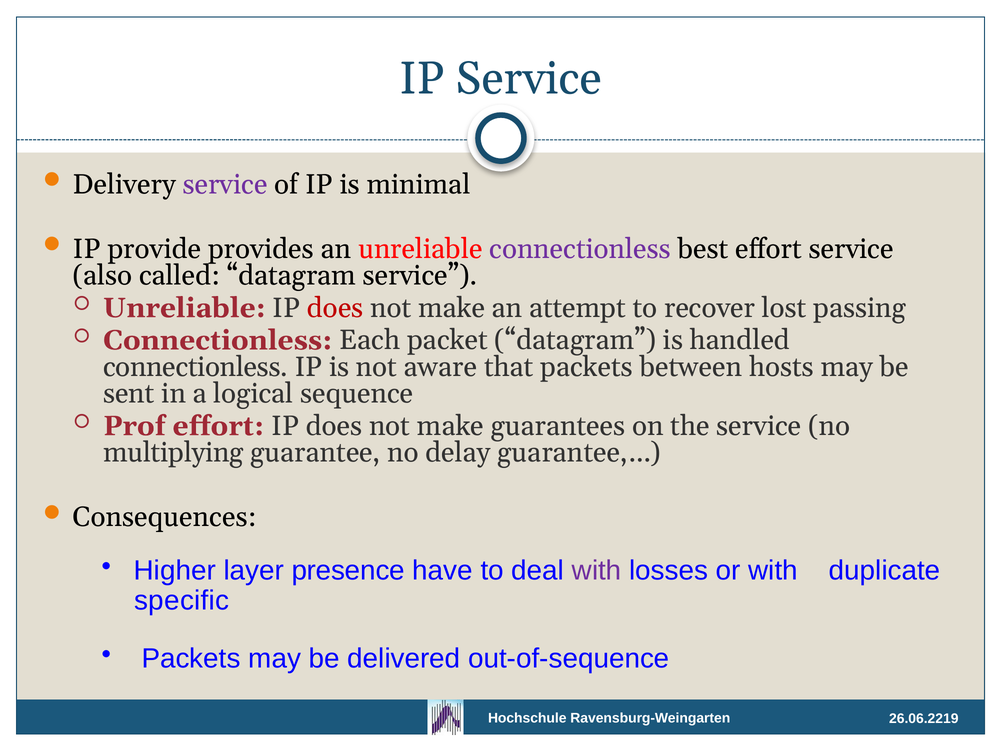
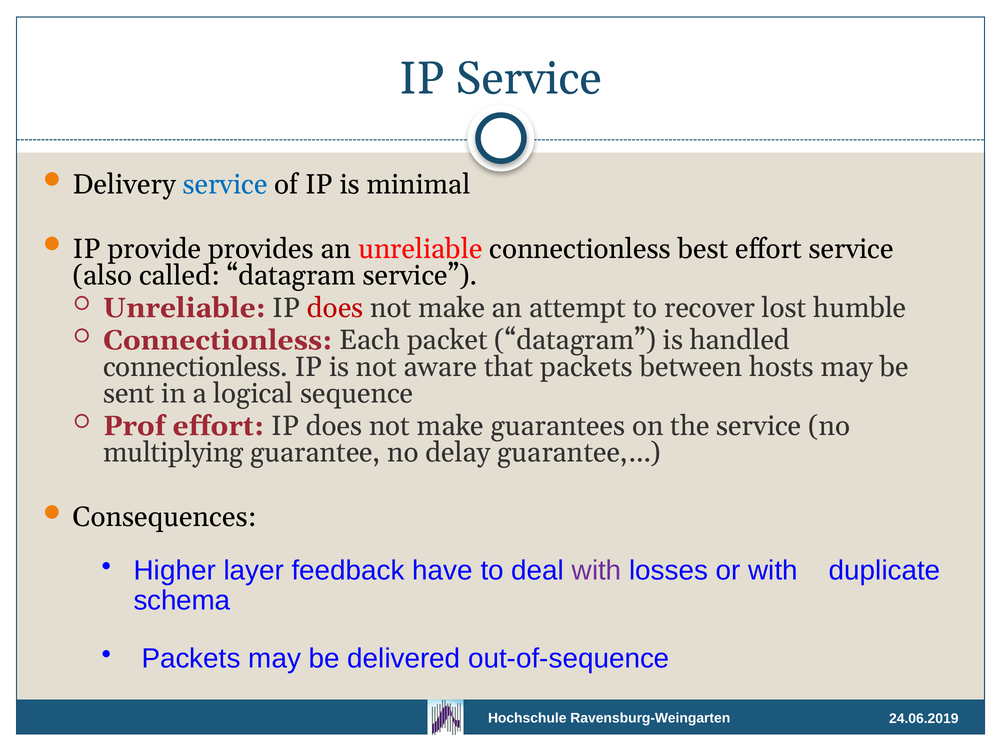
service colour: purple -> blue (225, 185)
connectionless colour: purple -> black (580, 249)
passing: passing -> humble (860, 308)
presence: presence -> feedback (348, 571)
specific: specific -> schema (182, 601)
26.06.2219: 26.06.2219 -> 24.06.2019 (924, 719)
